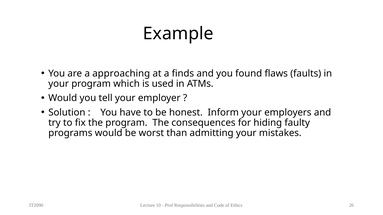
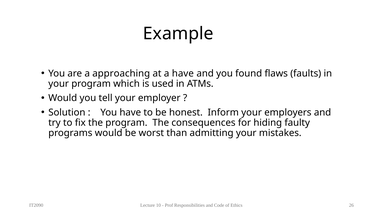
a finds: finds -> have (183, 74)
